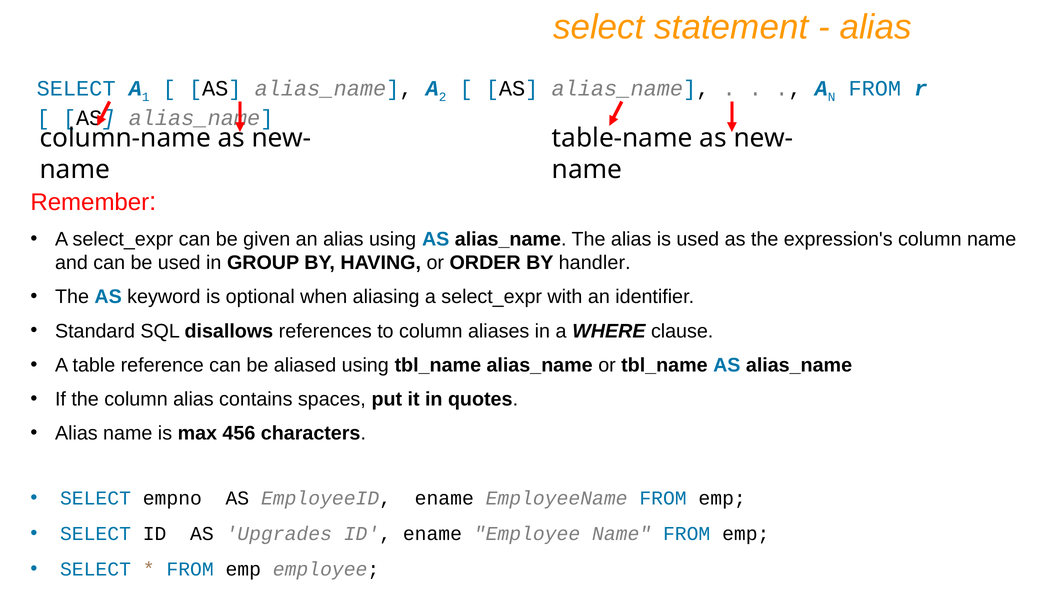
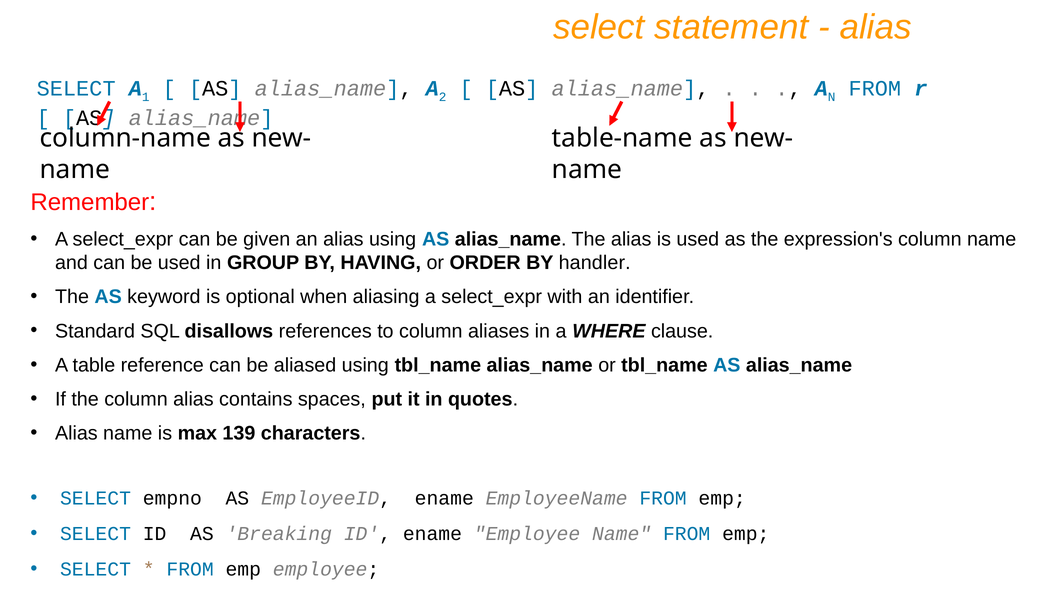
456: 456 -> 139 (239, 434)
Upgrades: Upgrades -> Breaking (279, 534)
